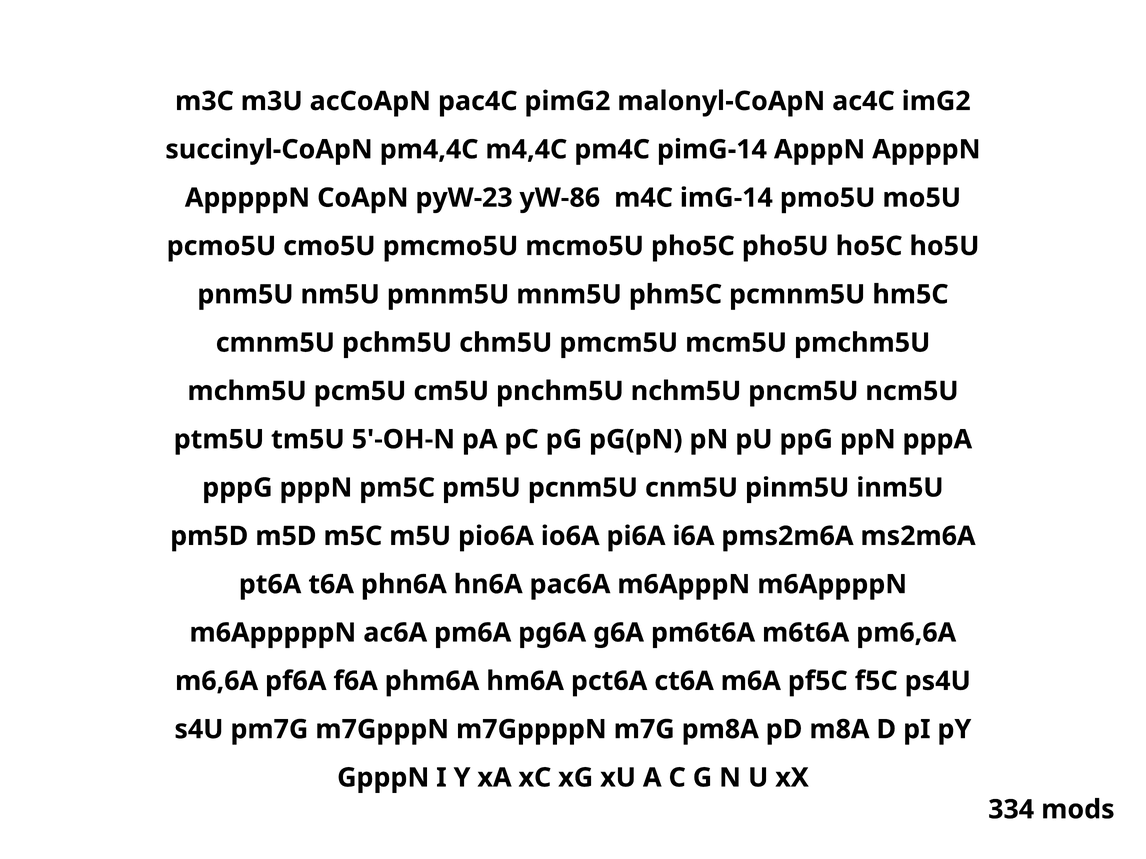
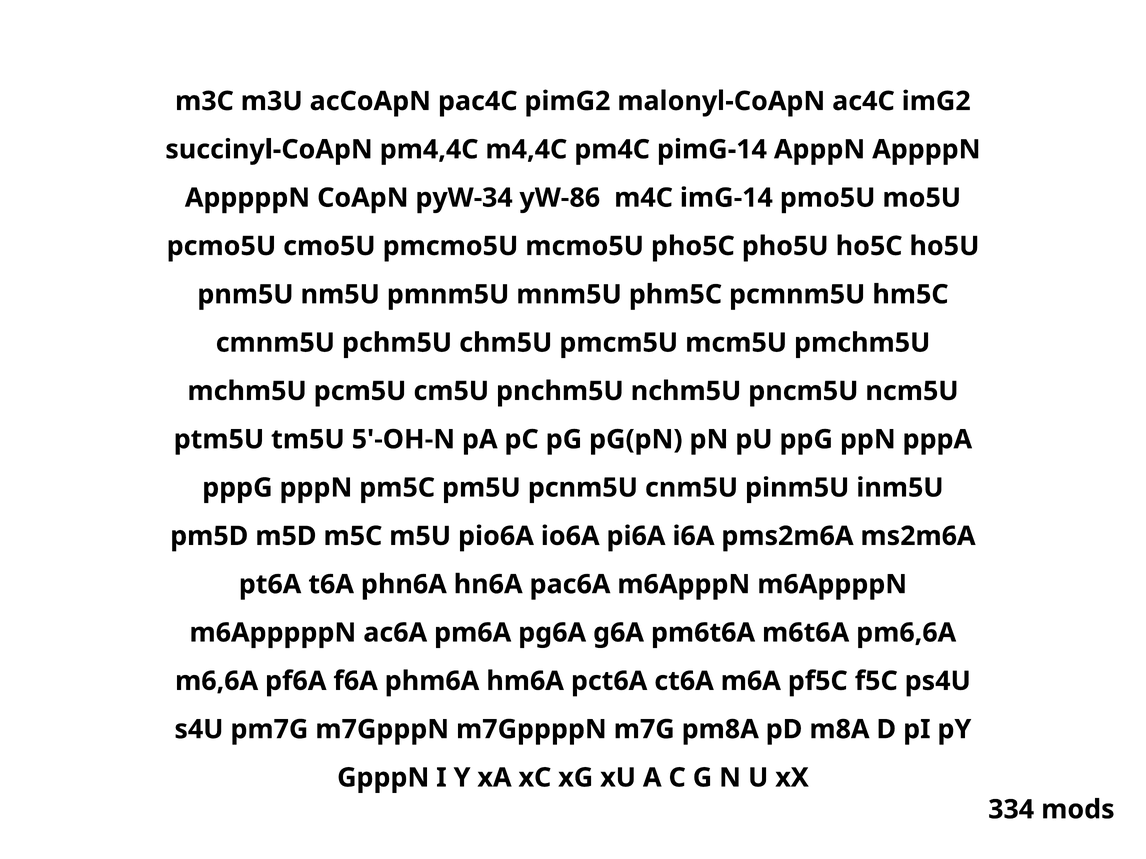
pyW-23: pyW-23 -> pyW-34 (464, 198)
